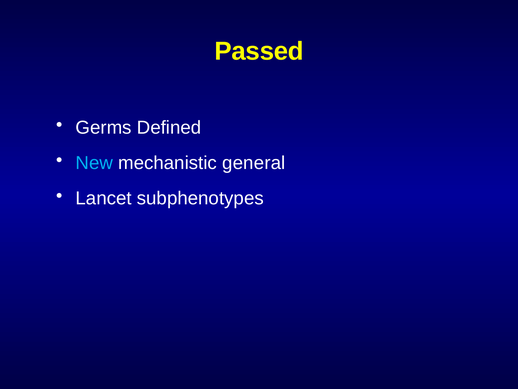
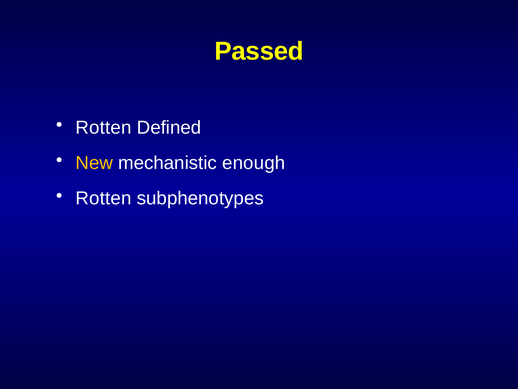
Germs: Germs -> Rotten (104, 127)
New colour: light blue -> yellow (94, 163)
general: general -> enough (254, 163)
Lancet: Lancet -> Rotten (104, 198)
